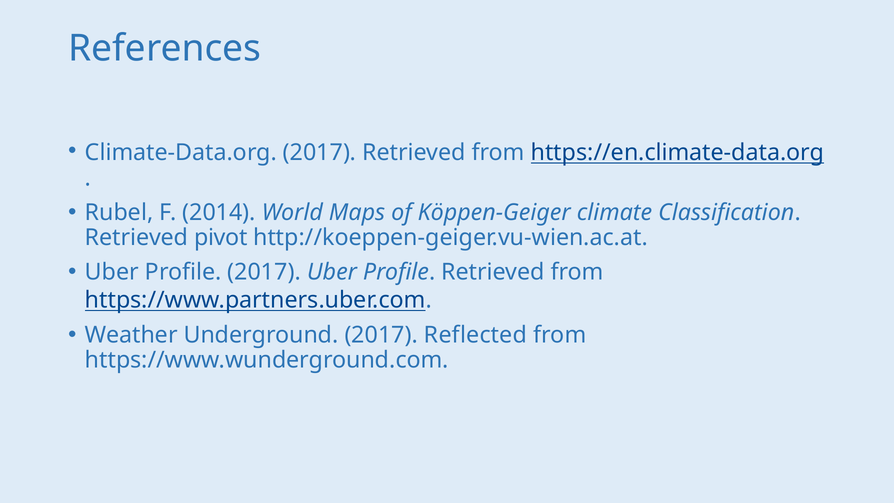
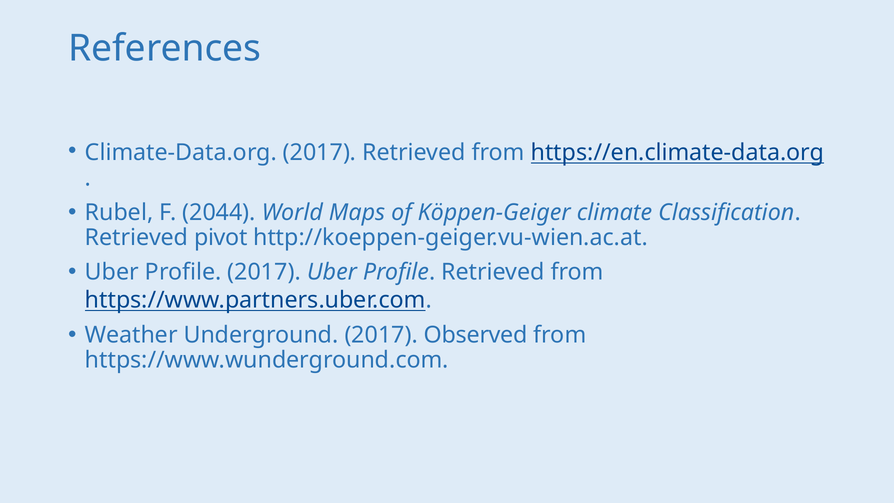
2014: 2014 -> 2044 (219, 213)
Reflected: Reflected -> Observed (476, 335)
